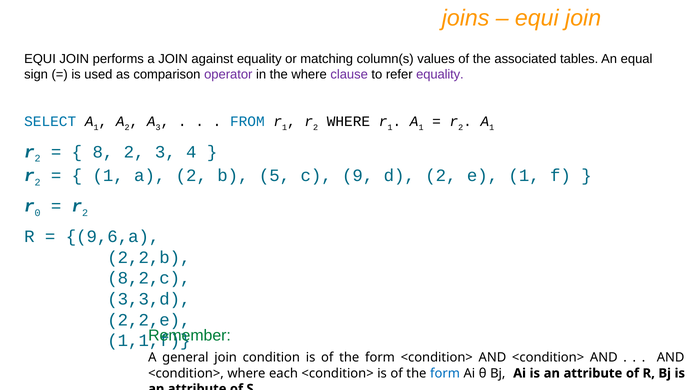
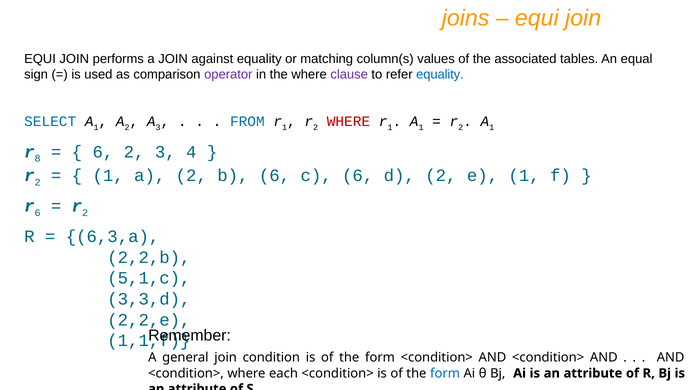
equality colour: purple -> blue (440, 74)
WHERE colour: black -> red (348, 122)
2: 2 -> 8 (38, 159)
8: 8 -> 6 (103, 152)
b 5: 5 -> 6 (275, 175)
c 9: 9 -> 6 (358, 175)
r 0: 0 -> 6 (38, 213)
9,6,a: 9,6,a -> 6,3,a (113, 237)
8,2,c: 8,2,c -> 5,1,c (149, 278)
Remember colour: green -> black (190, 335)
